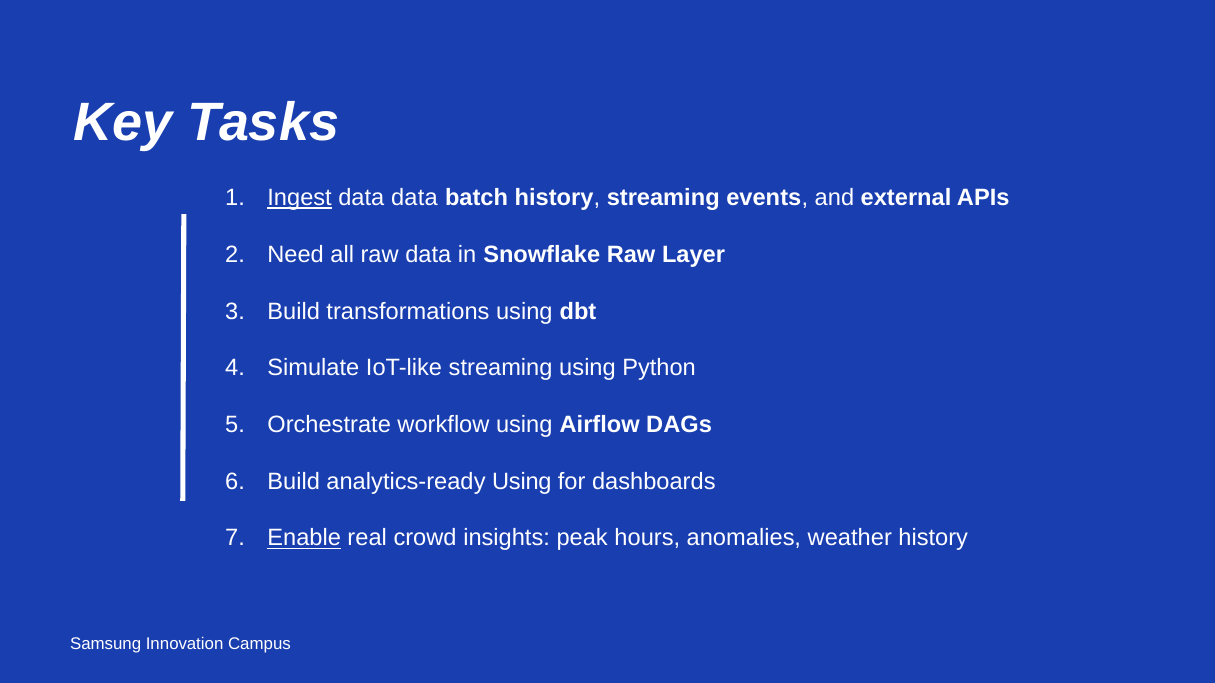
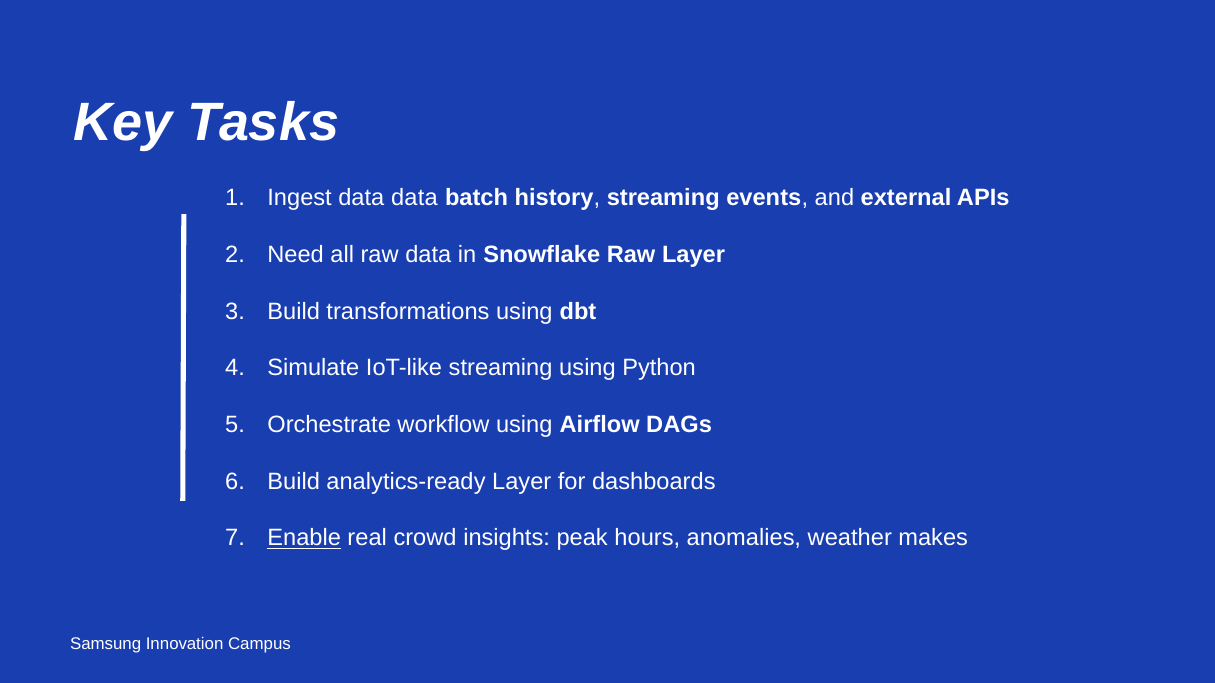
Ingest underline: present -> none (300, 198)
analytics-ready Using: Using -> Layer (522, 482)
weather history: history -> makes (933, 539)
